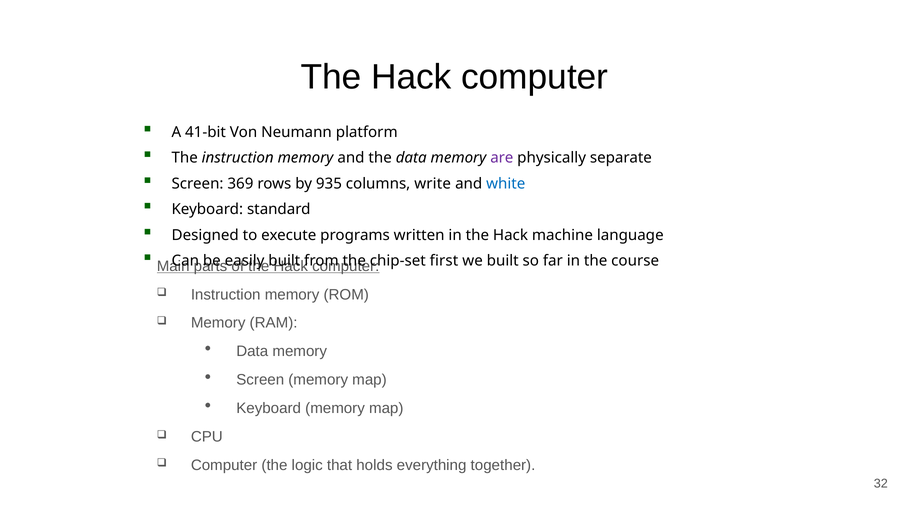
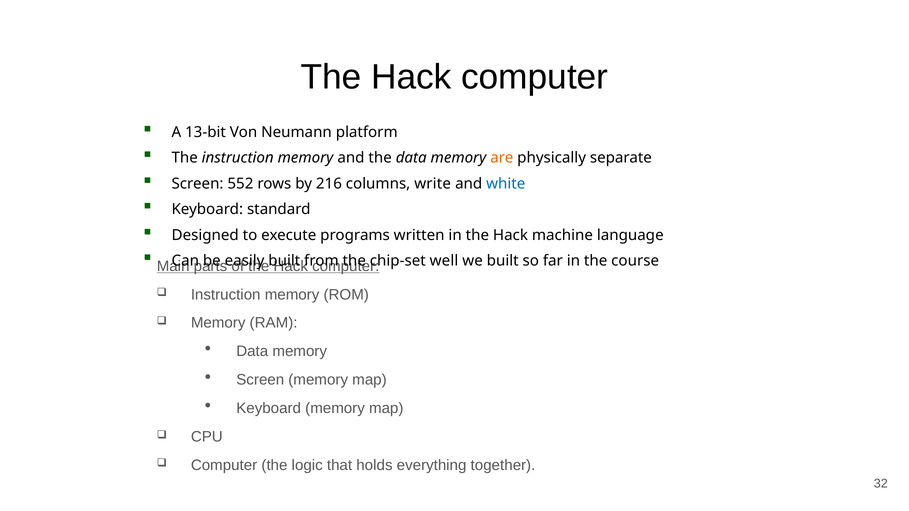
41-bit: 41-bit -> 13-bit (206, 132)
are colour: purple -> orange (502, 158)
369: 369 -> 552 (240, 184)
935: 935 -> 216 (329, 184)
first: first -> well (444, 261)
